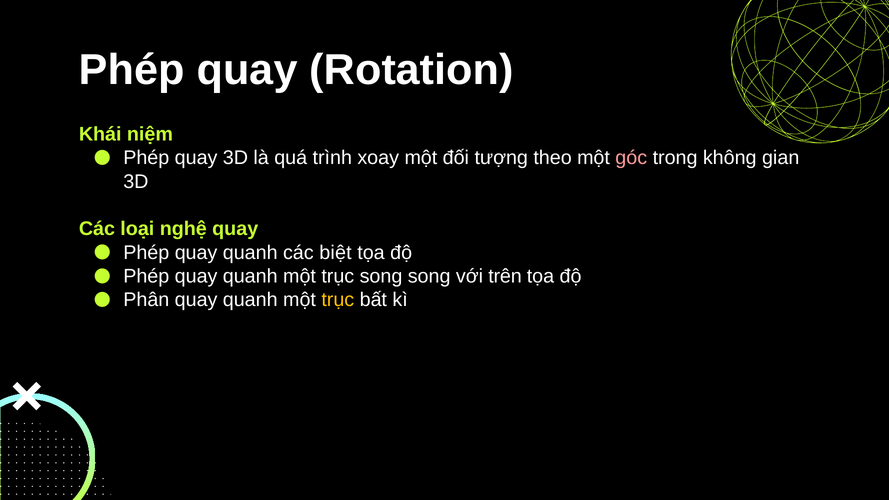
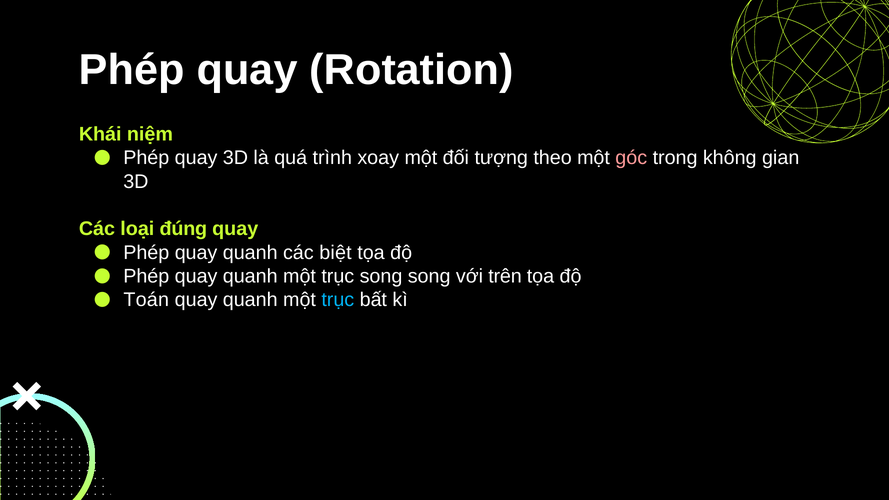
nghệ: nghệ -> đúng (183, 229)
Phân: Phân -> Toán (146, 300)
trục colour: yellow -> light blue (338, 300)
